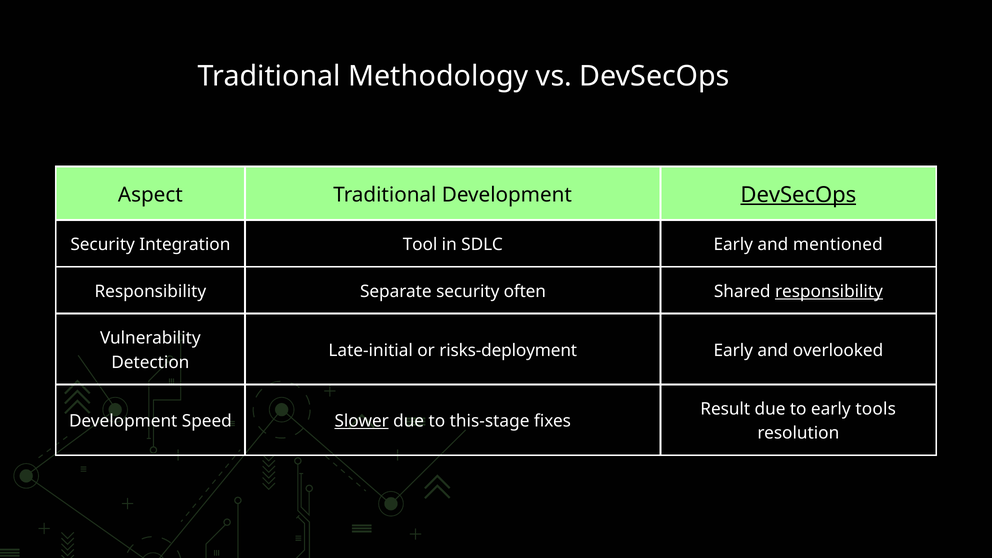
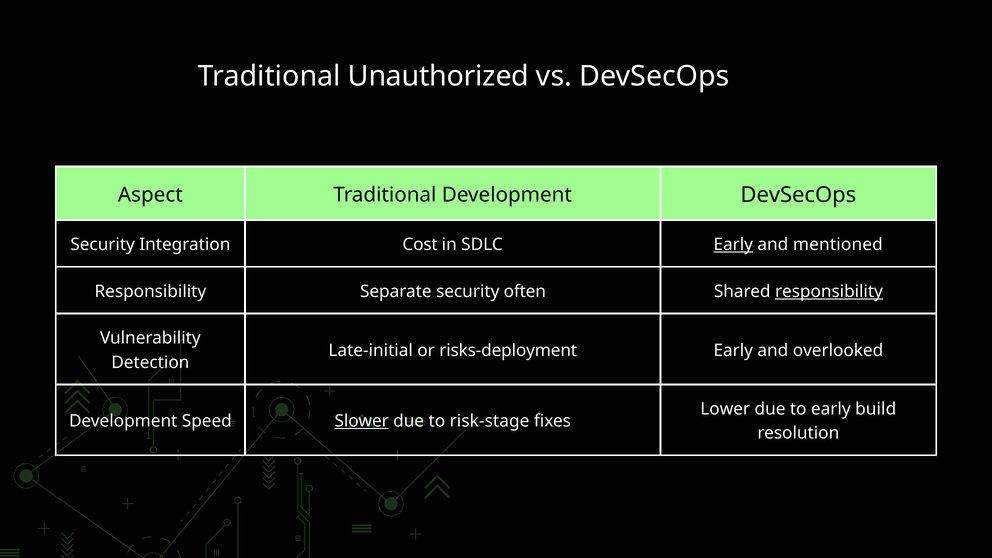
Methodology: Methodology -> Unauthorized (438, 76)
DevSecOps underline: present -> none (798, 195)
Tool: Tool -> Cost (420, 245)
Early underline: none -> present (733, 245)
Result: Result -> Lower (725, 409)
tools: tools -> build (876, 409)
this-stage: this-stage -> risk-stage (490, 421)
